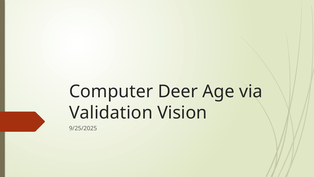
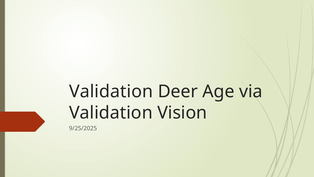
Computer: Computer -> Validation (111, 91)
